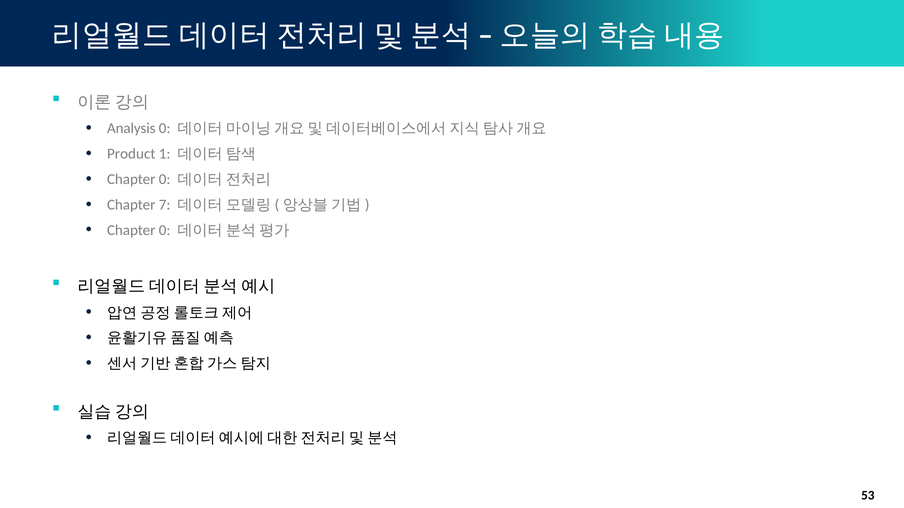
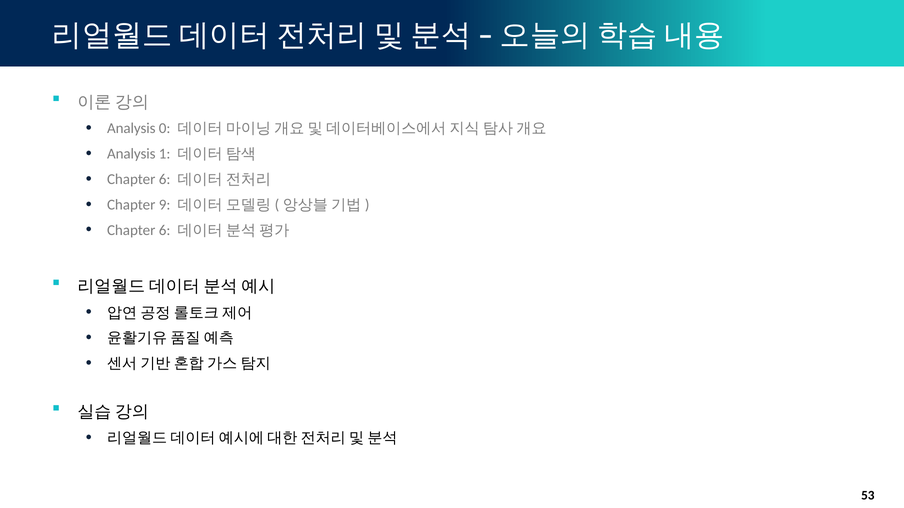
Product: Product -> Analysis (131, 154)
0: 0 -> 6 (165, 180)
7: 7 -> 9 (165, 205)
0: 0 -> 6 (165, 230)
